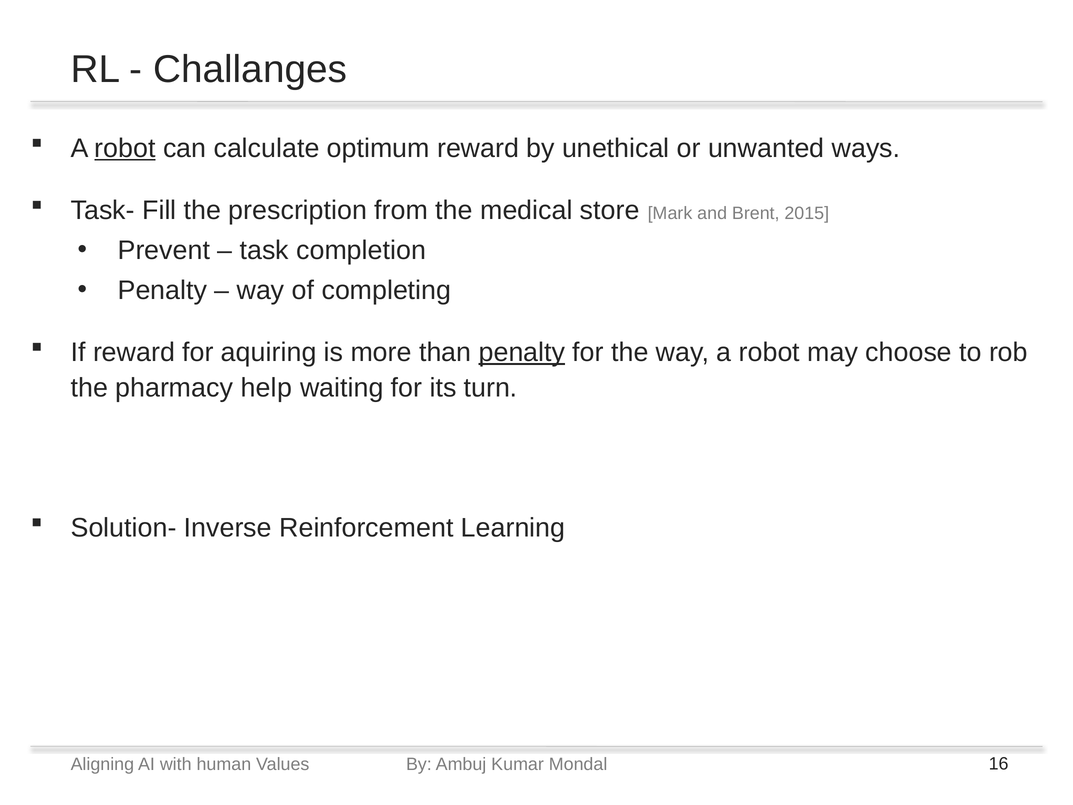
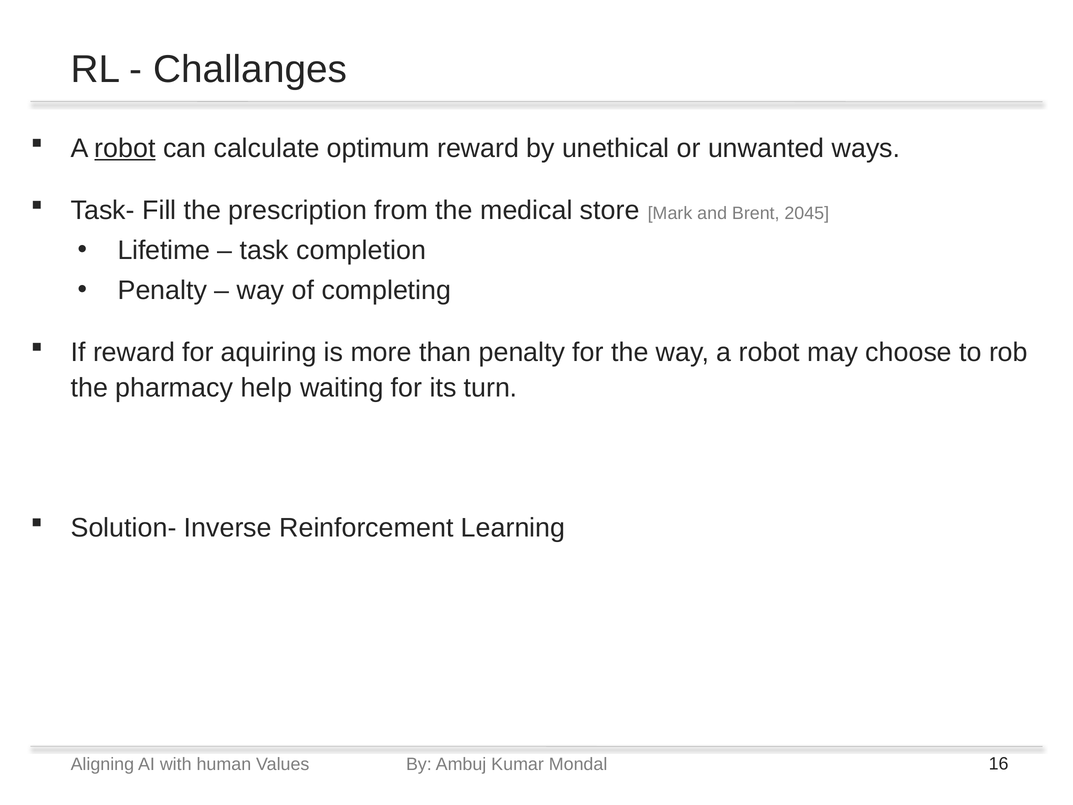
2015: 2015 -> 2045 (807, 213)
Prevent: Prevent -> Lifetime (164, 250)
penalty underline: present -> none (522, 352)
